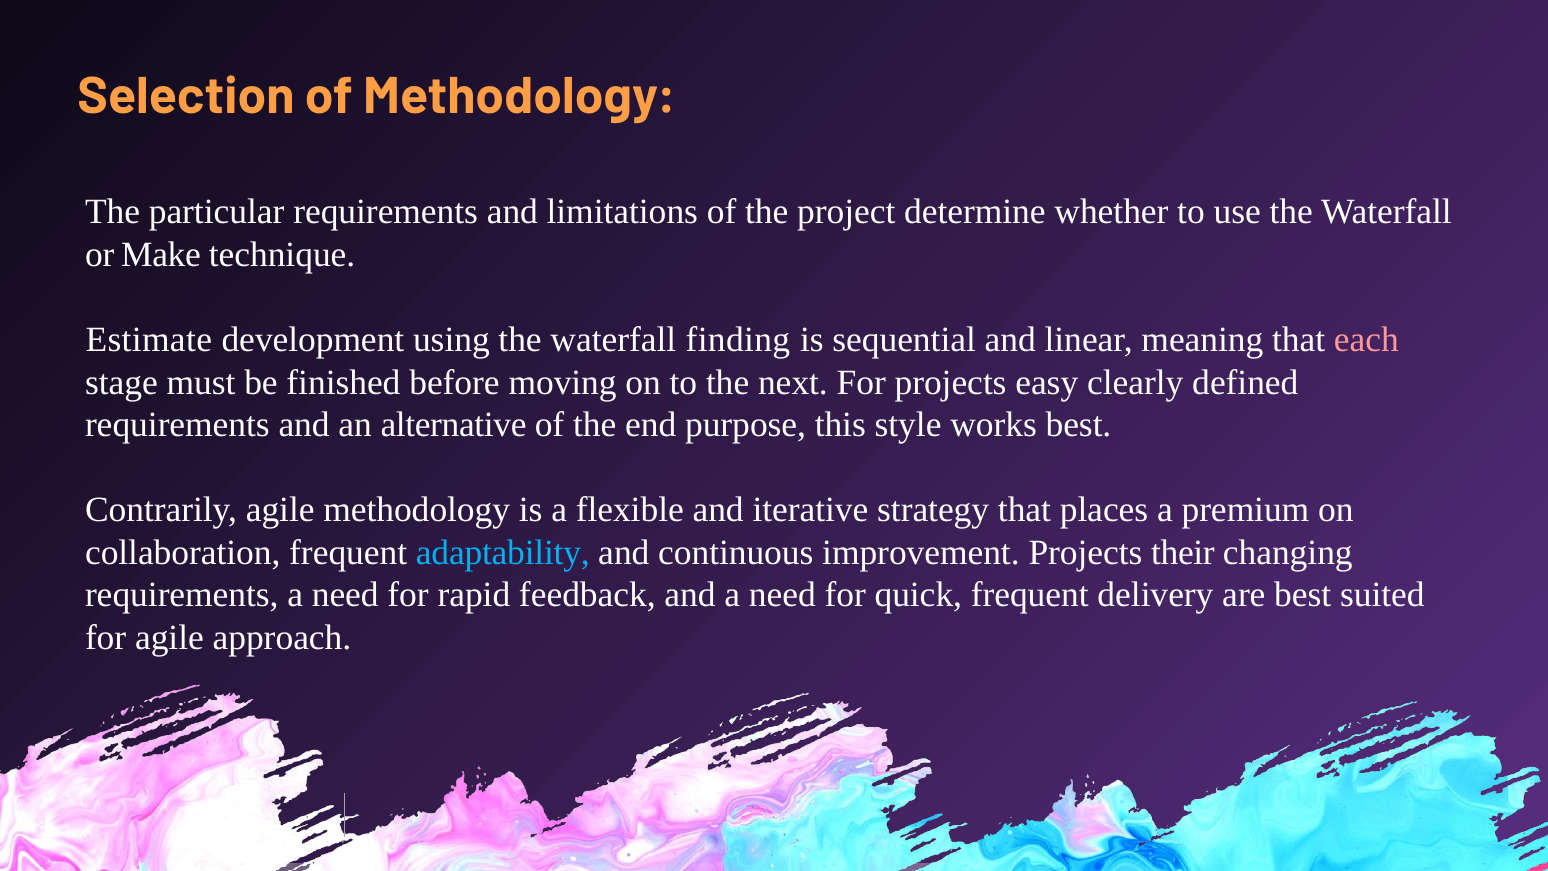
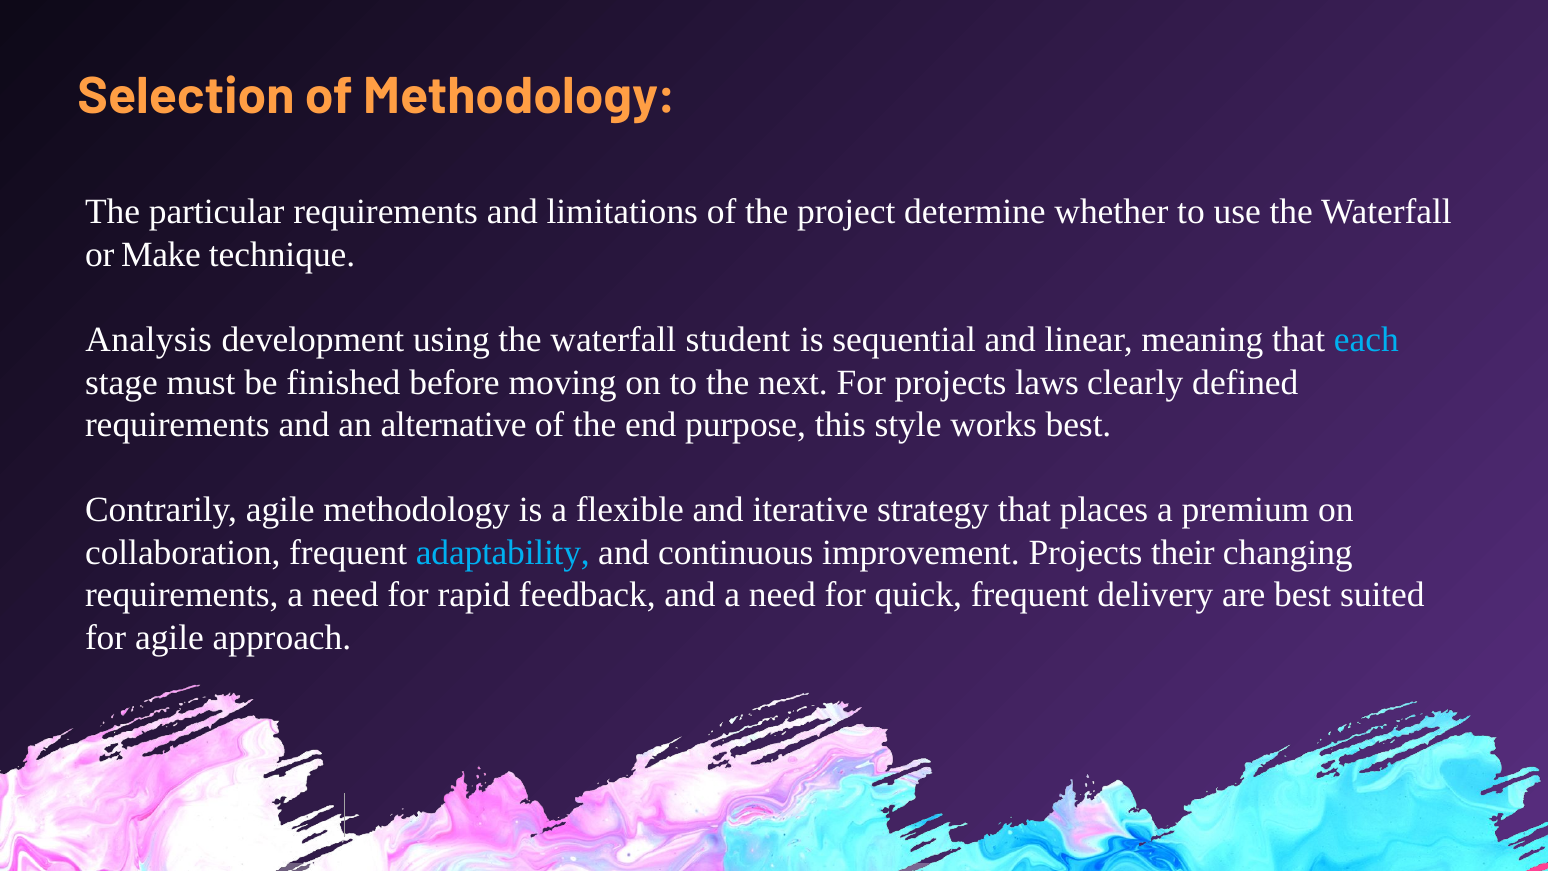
Estimate: Estimate -> Analysis (149, 340)
finding: finding -> student (738, 340)
each colour: pink -> light blue (1366, 340)
easy: easy -> laws (1047, 382)
